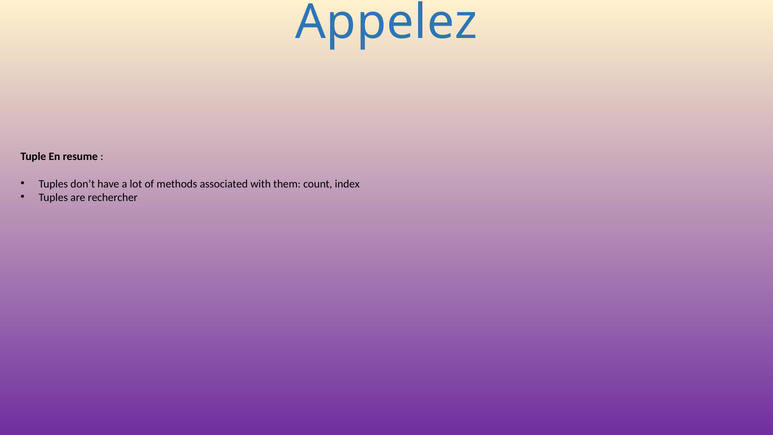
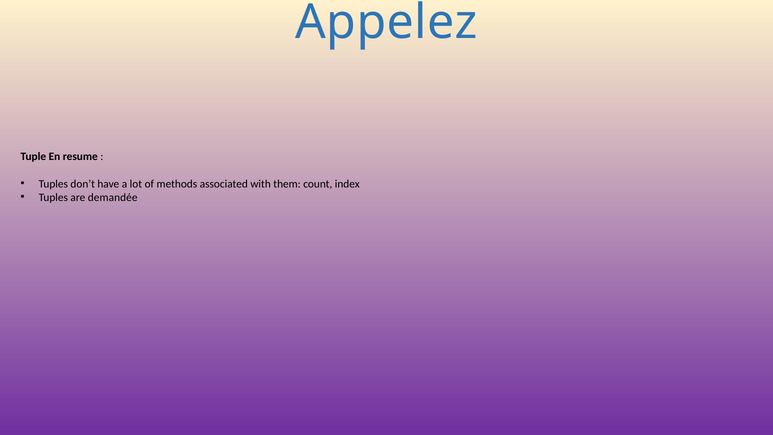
rechercher: rechercher -> demandée (113, 197)
